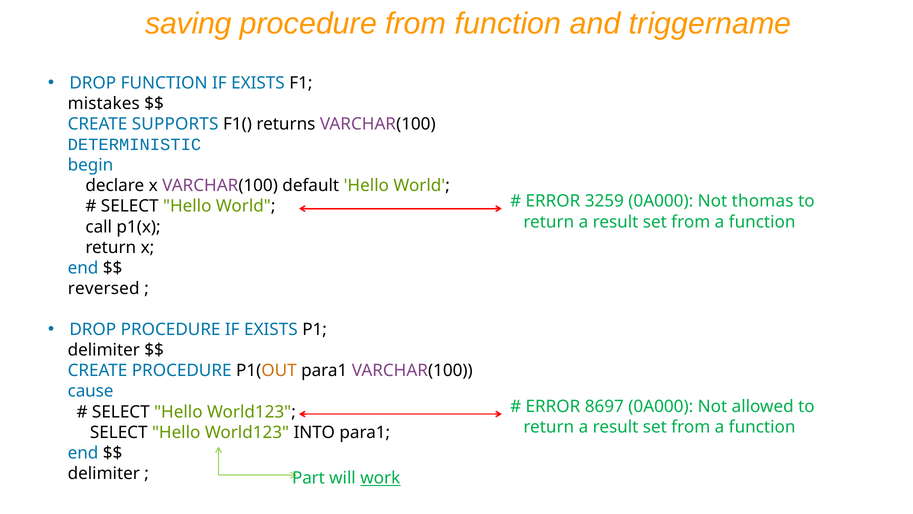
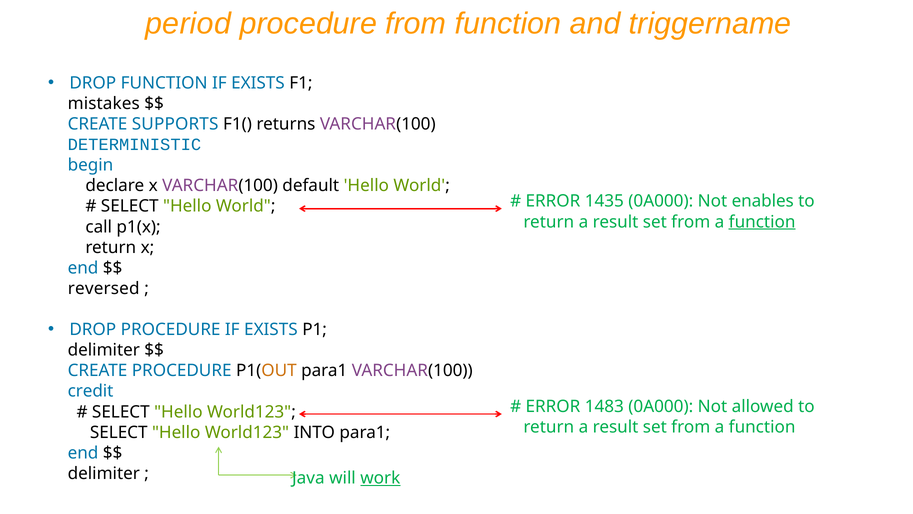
saving: saving -> period (188, 24)
3259: 3259 -> 1435 (604, 201)
thomas: thomas -> enables (763, 201)
function underline: none -> present (762, 222)
cause: cause -> credit (91, 391)
8697: 8697 -> 1483 (604, 406)
Part: Part -> Java (308, 478)
